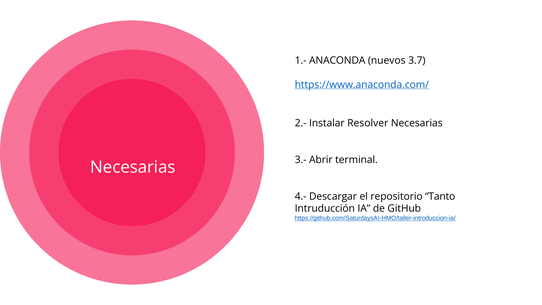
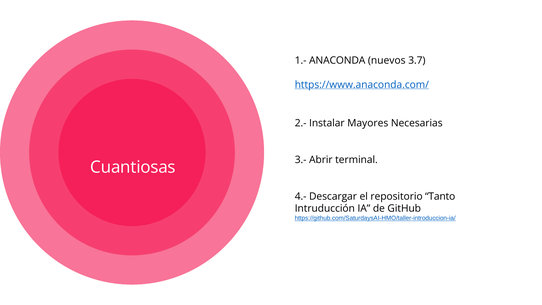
Resolver: Resolver -> Mayores (368, 123)
Necesarias: Necesarias -> Cuantiosas (133, 167)
